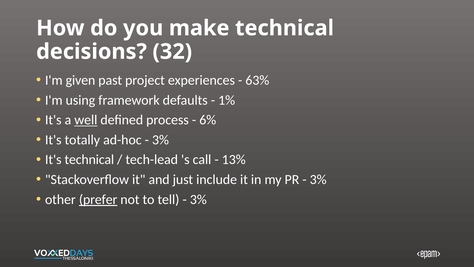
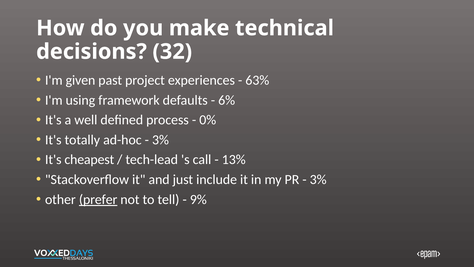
1%: 1% -> 6% (227, 100)
well underline: present -> none (86, 120)
6%: 6% -> 0% (208, 120)
It's technical: technical -> cheapest (89, 159)
3%: 3% -> 9% (198, 199)
